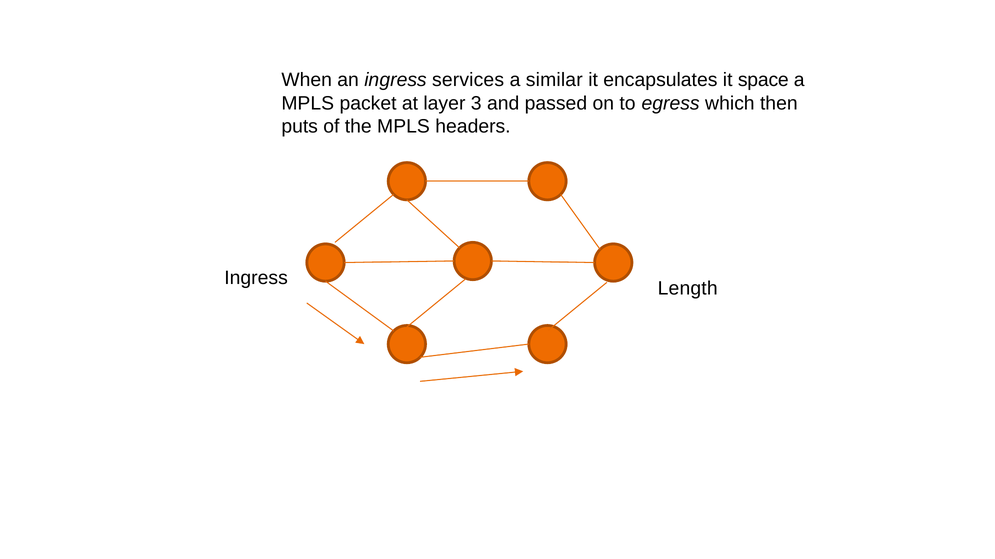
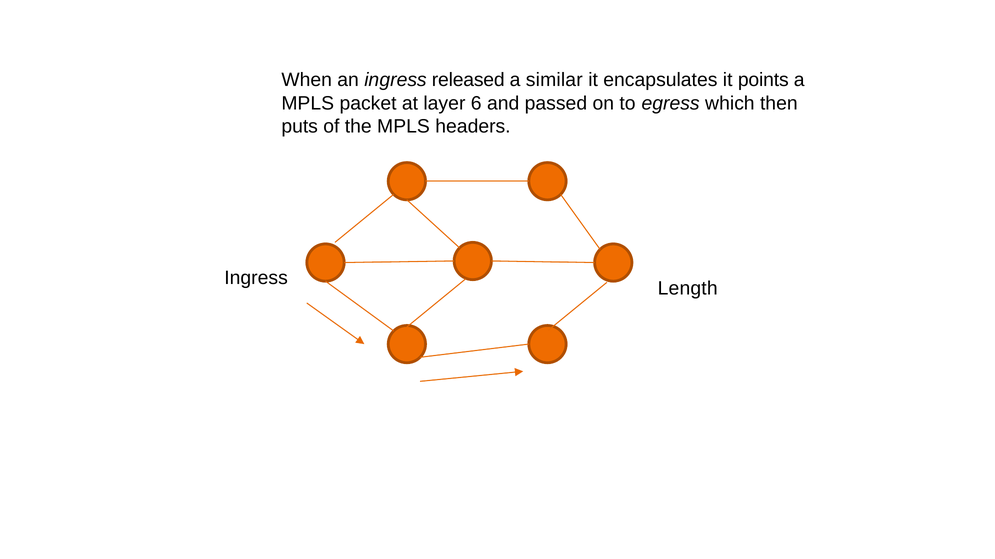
services: services -> released (468, 80)
space: space -> points (763, 80)
3: 3 -> 6 (476, 103)
